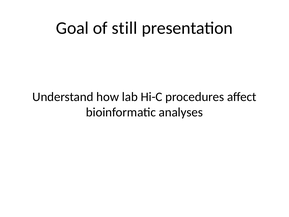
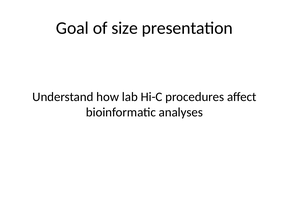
still: still -> size (125, 28)
